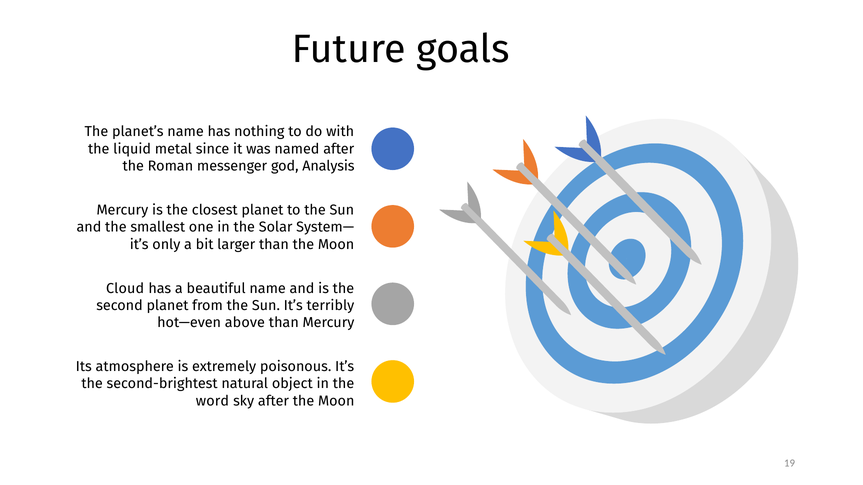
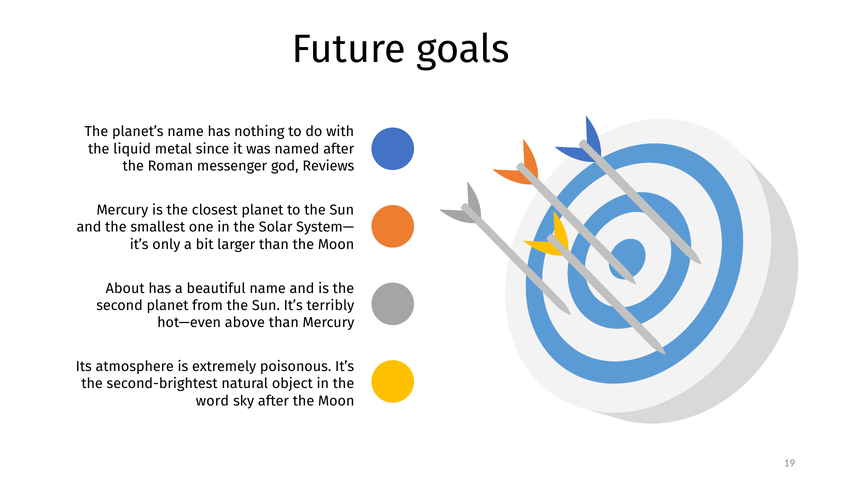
Analysis: Analysis -> Reviews (328, 166)
Cloud: Cloud -> About (125, 289)
